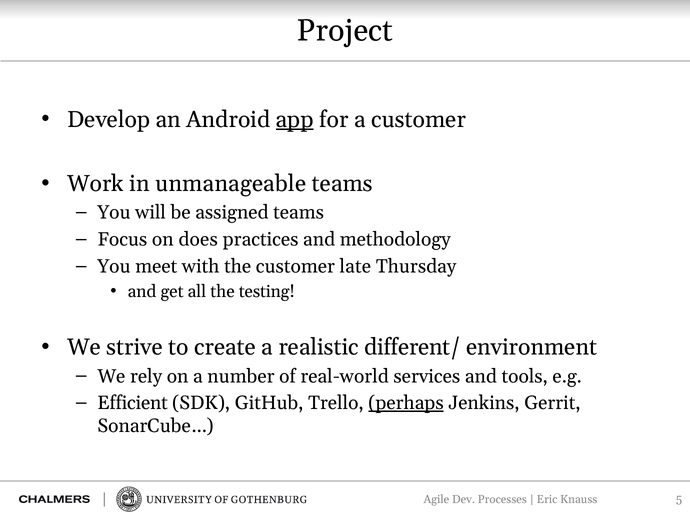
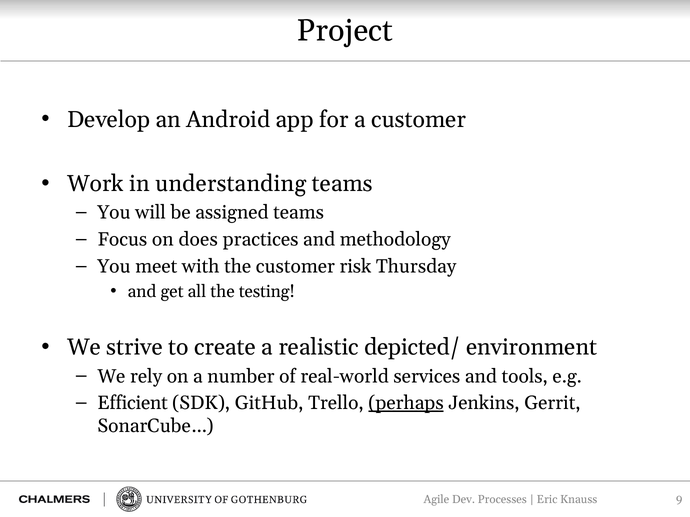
app underline: present -> none (295, 120)
unmanageable: unmanageable -> understanding (231, 184)
late: late -> risk (355, 267)
different/: different/ -> depicted/ (413, 348)
5: 5 -> 9 (679, 500)
